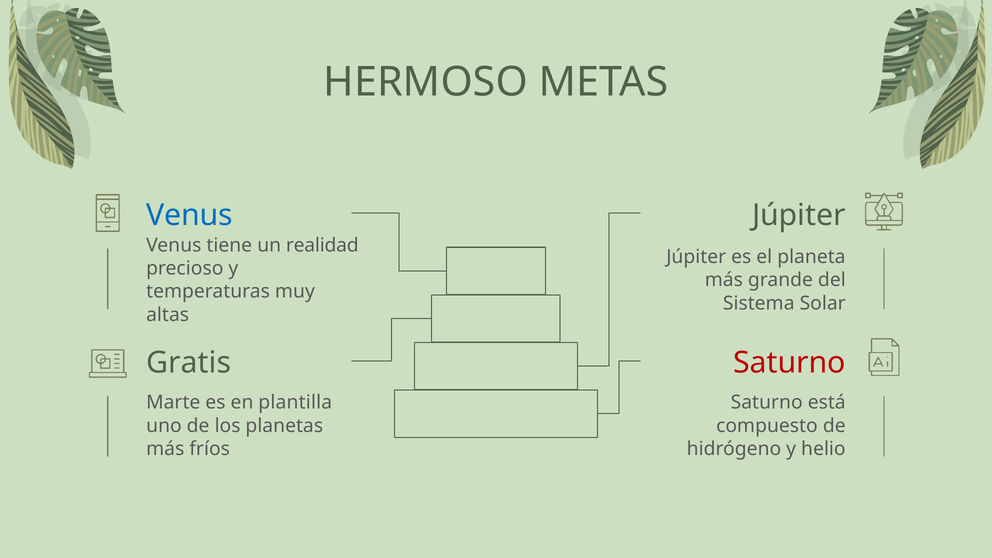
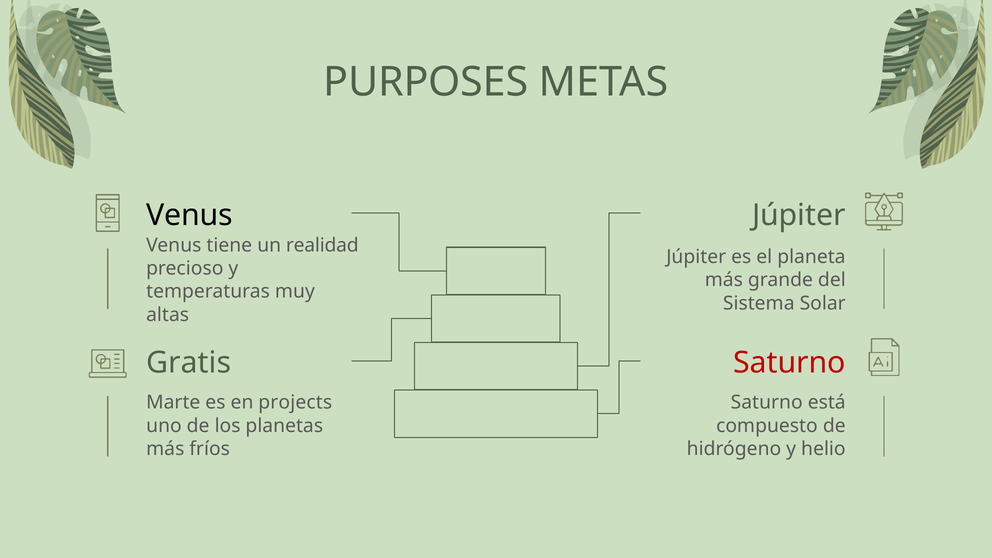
HERMOSO: HERMOSO -> PURPOSES (426, 82)
Venus colour: blue -> black (190, 215)
plantilla: plantilla -> projects (295, 403)
